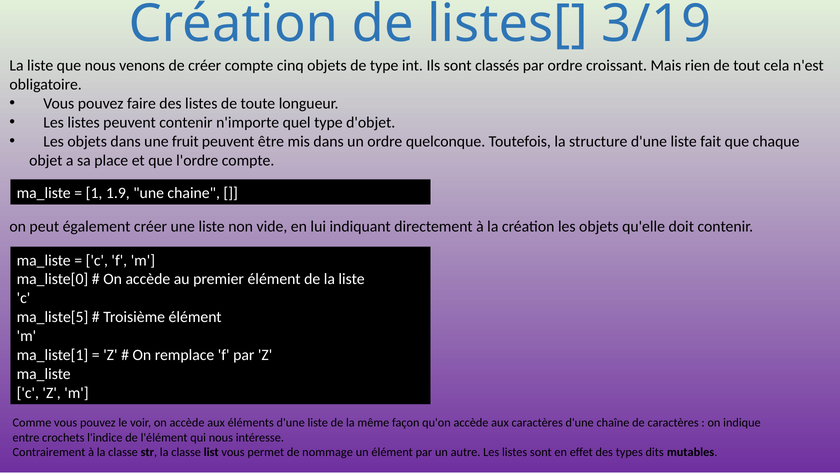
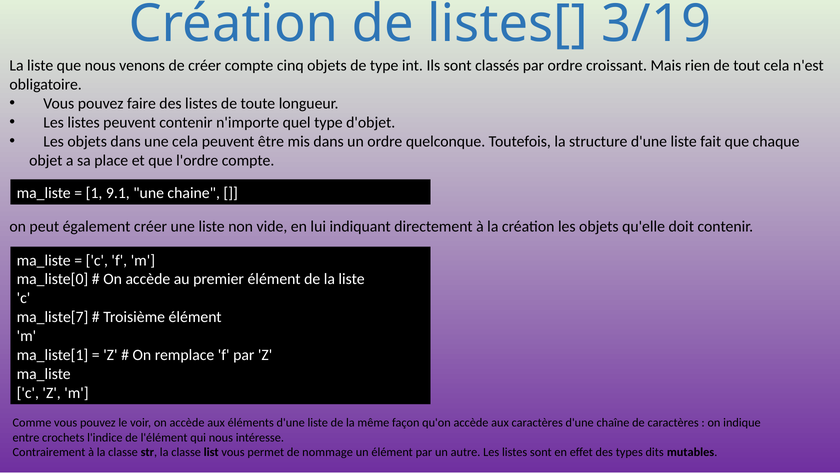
une fruit: fruit -> cela (185, 141)
1.9: 1.9 -> 9.1 (118, 193)
ma_liste[5: ma_liste[5 -> ma_liste[7 (53, 317)
